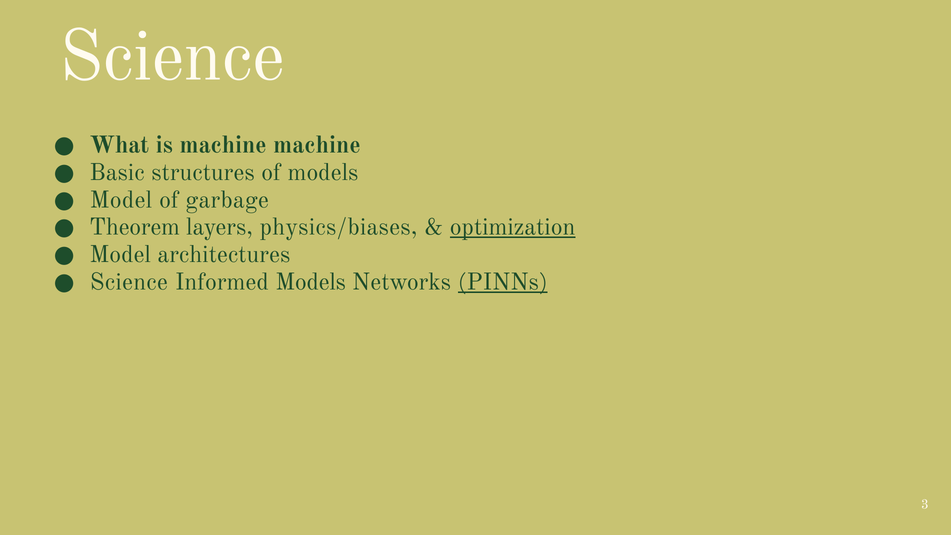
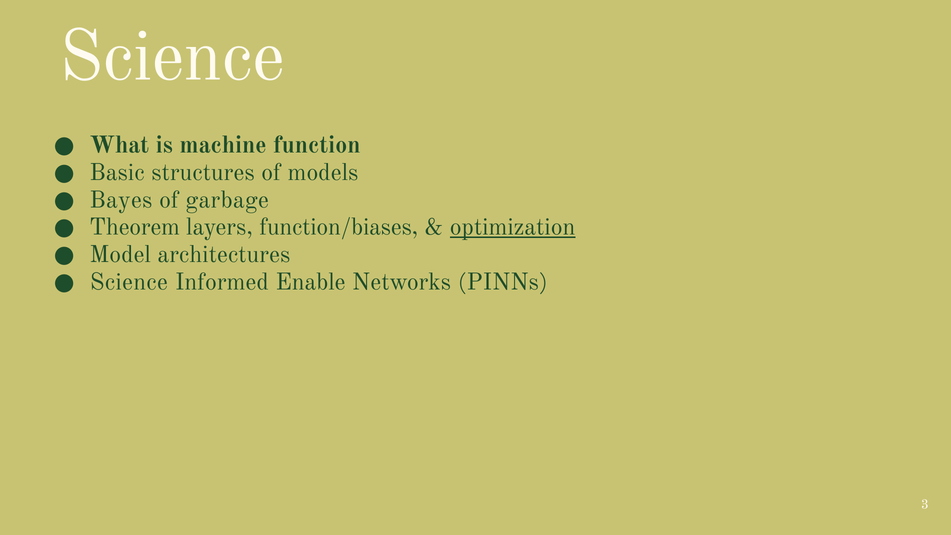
machine machine: machine -> function (317, 145)
Model: Model -> Bayes (121, 200)
physics/biases: physics/biases -> function/biases (339, 227)
Informed Models: Models -> Enable (311, 282)
PINNs underline: present -> none (503, 282)
